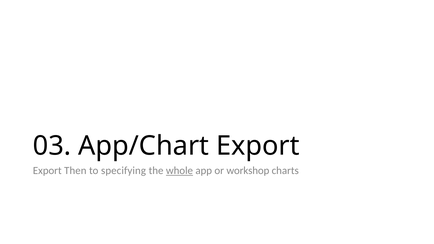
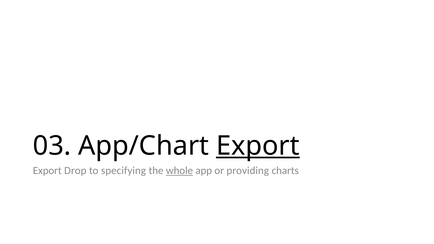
Export underline: none -> present (258, 146)
Then: Then -> Drop (75, 171)
workshop: workshop -> providing (248, 171)
